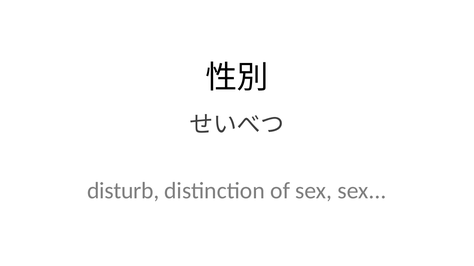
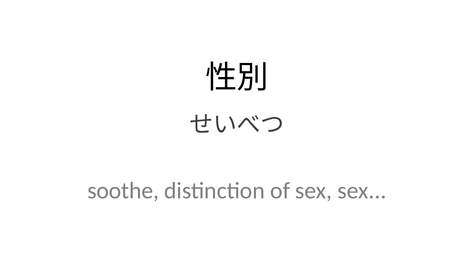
disturb: disturb -> soothe (123, 191)
